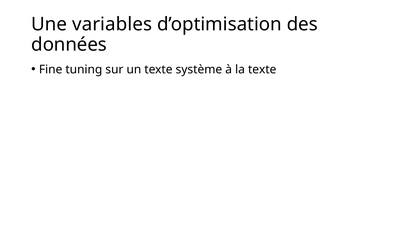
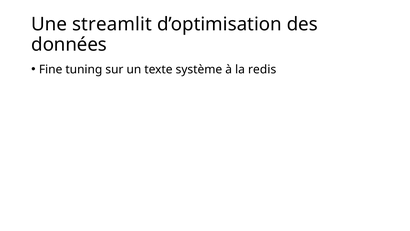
variables: variables -> streamlit (112, 24)
la texte: texte -> redis (262, 69)
